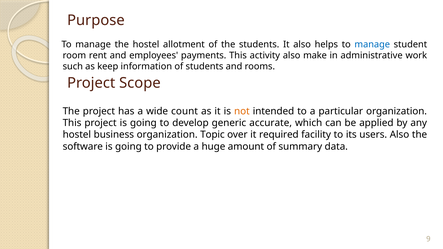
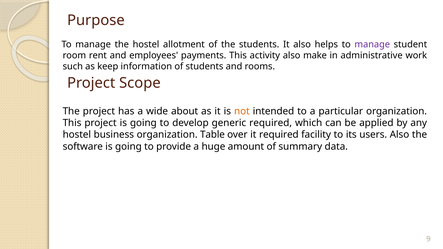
manage colour: blue -> purple (372, 44)
count: count -> about (185, 111)
generic accurate: accurate -> required (271, 123)
Topic: Topic -> Table (212, 135)
